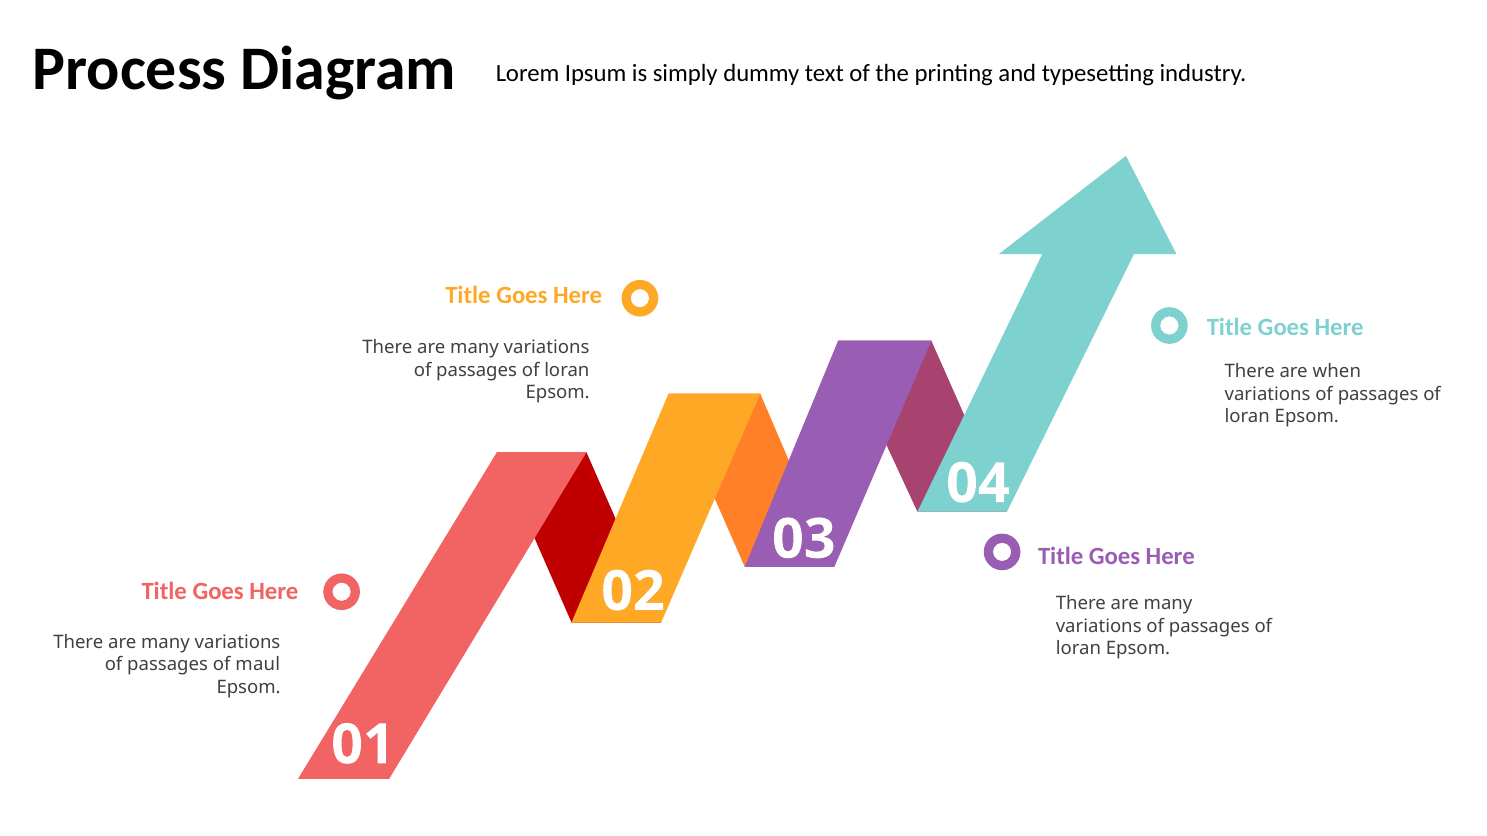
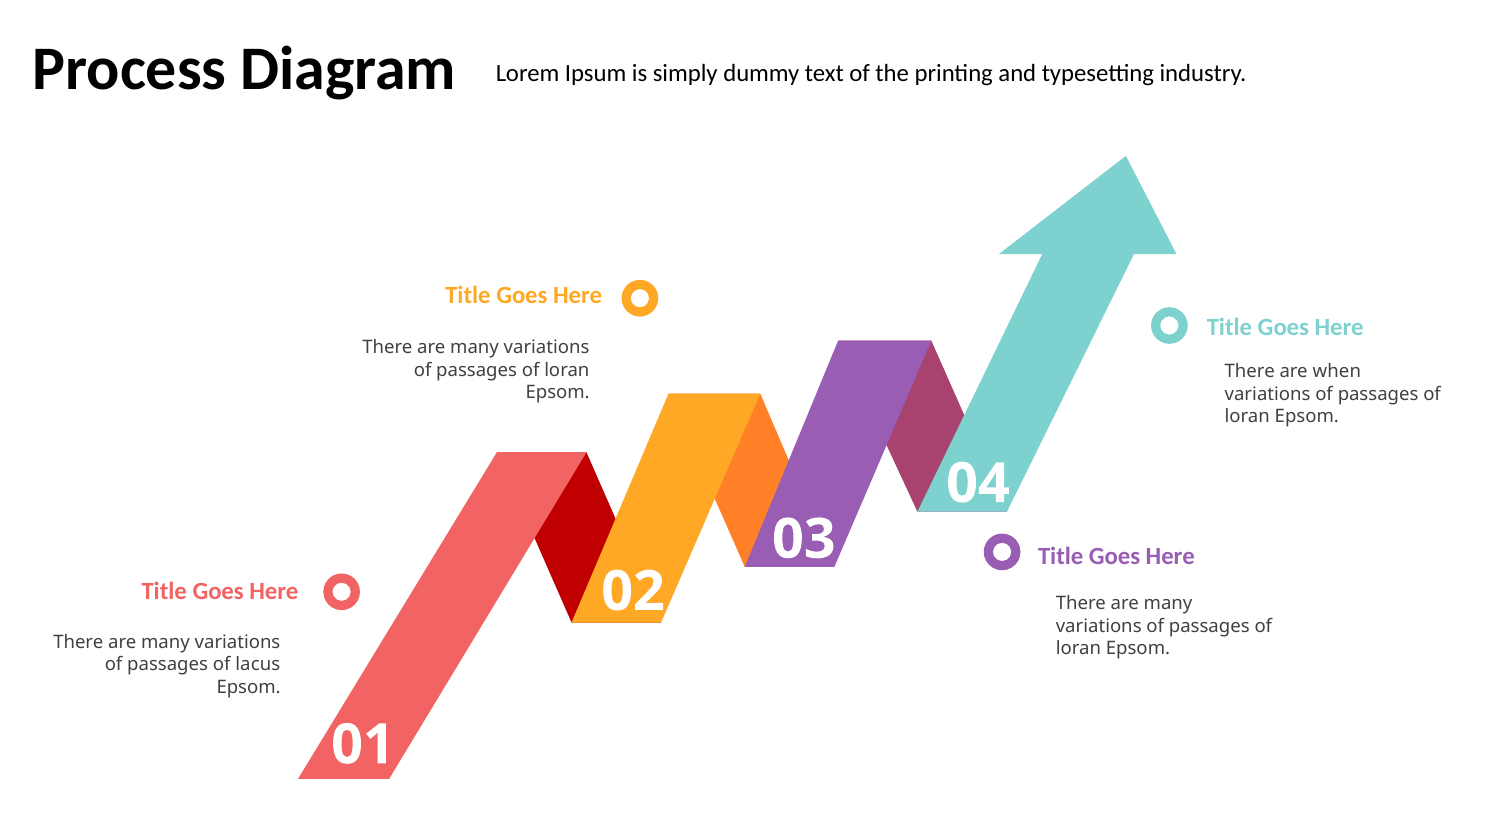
maul: maul -> lacus (258, 665)
